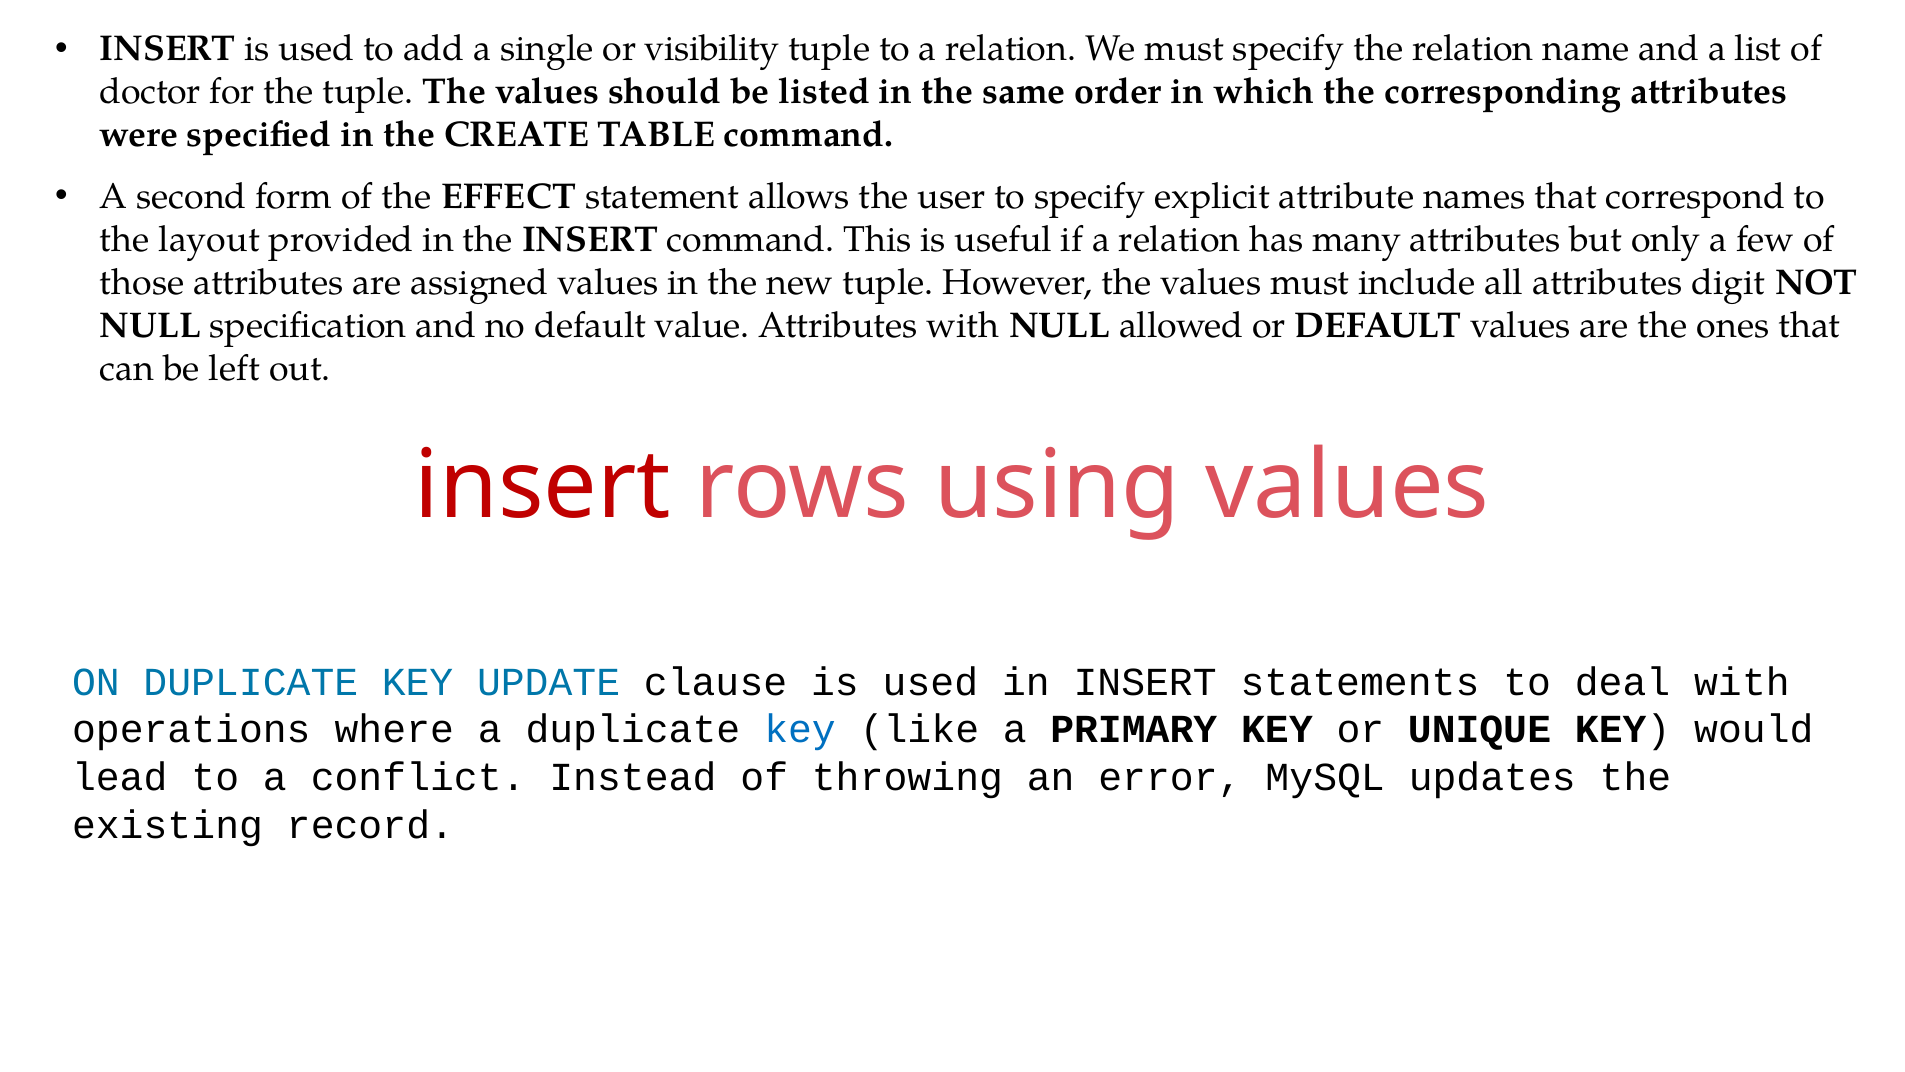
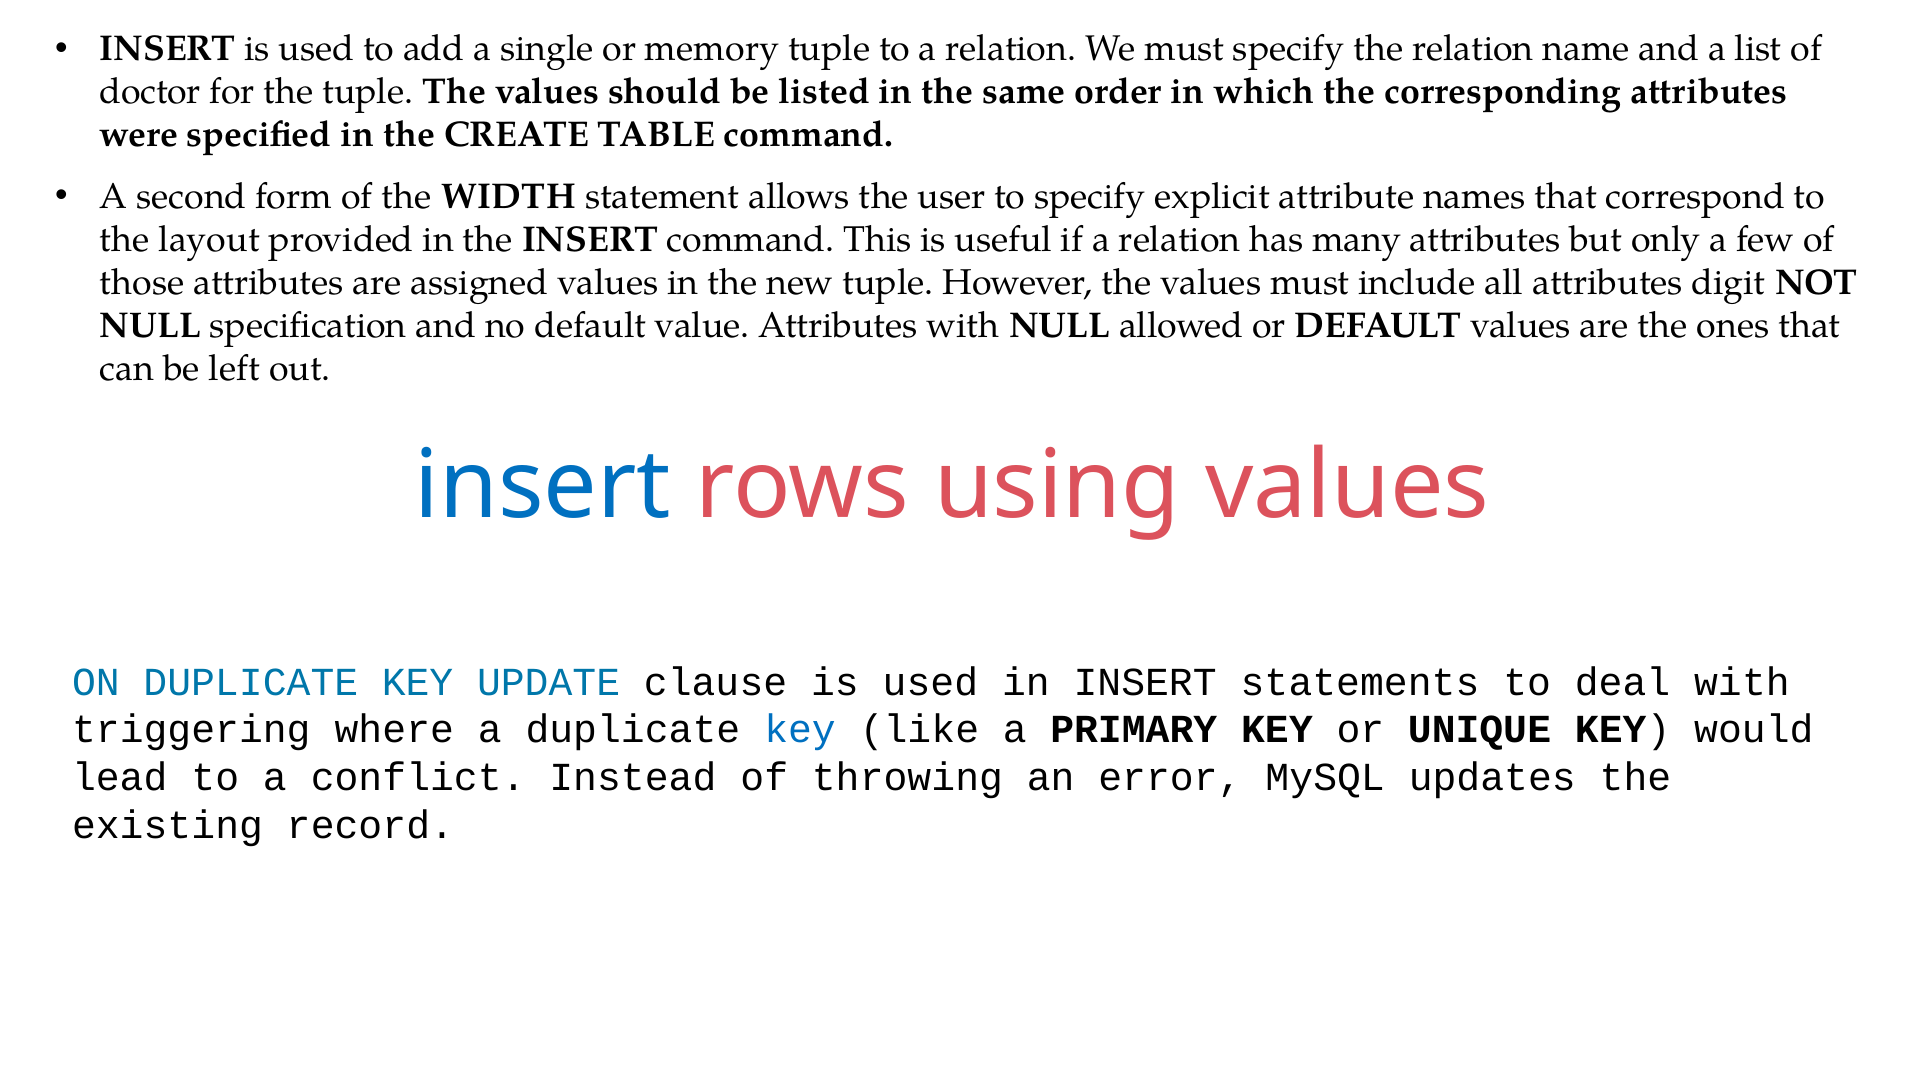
visibility: visibility -> memory (712, 49)
EFFECT: EFFECT -> WIDTH (509, 197)
insert colour: red -> blue (543, 486)
operations: operations -> triggering (191, 730)
